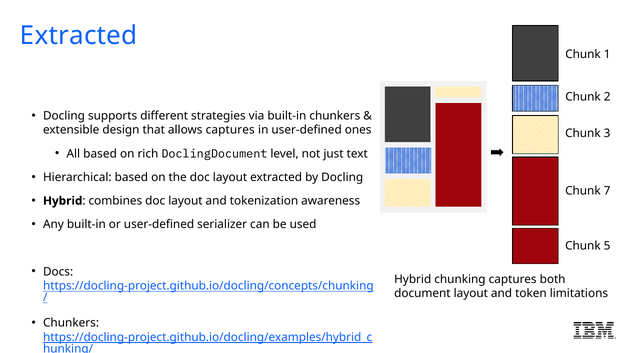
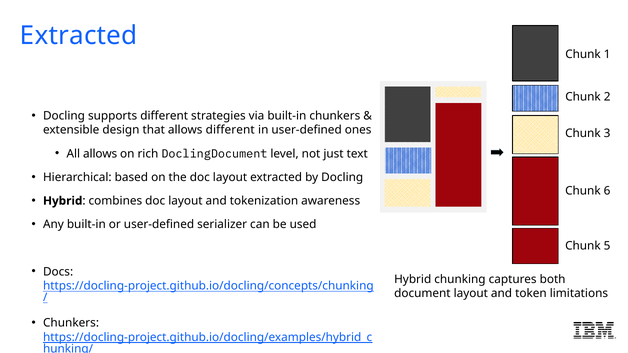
allows captures: captures -> different (230, 130)
All based: based -> allows (100, 154)
7: 7 -> 6 (607, 191)
